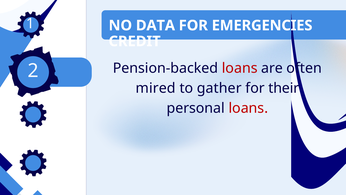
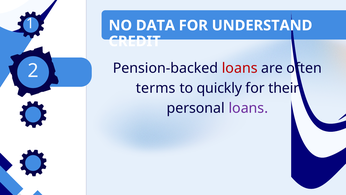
EMERGENCIES: EMERGENCIES -> UNDERSTAND (262, 25)
mired: mired -> terms (156, 88)
gather: gather -> quickly (219, 88)
loans colour: red -> purple (248, 108)
